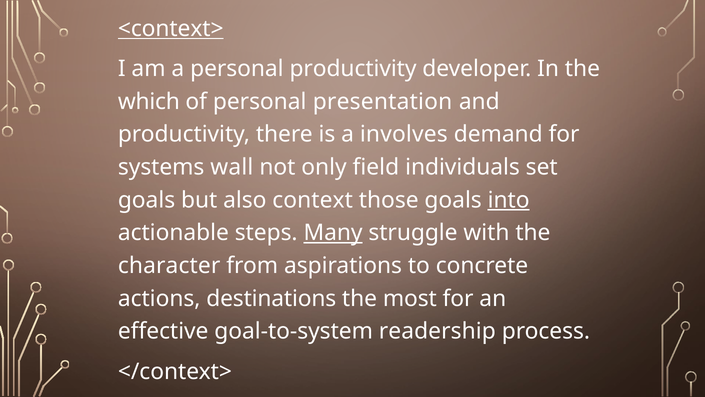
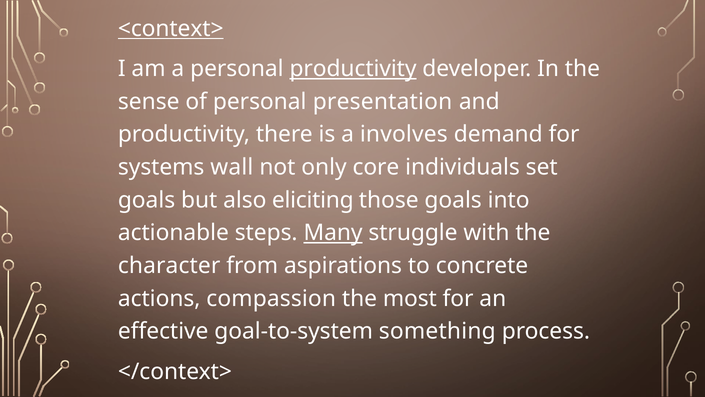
productivity underline: none -> present (353, 69)
which: which -> sense (149, 102)
field: field -> core (376, 167)
context: context -> eliciting (313, 200)
into underline: present -> none (509, 200)
destinations: destinations -> compassion (271, 298)
readership: readership -> something (437, 331)
